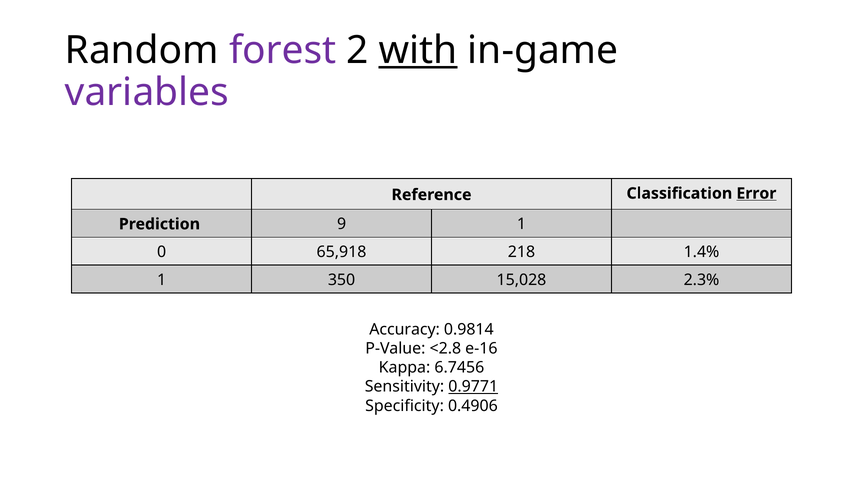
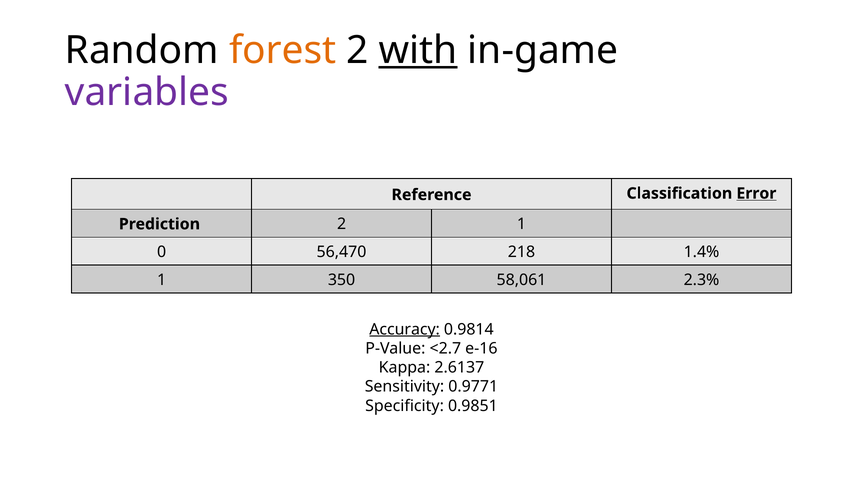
forest colour: purple -> orange (283, 50)
Prediction 9: 9 -> 2 (342, 224)
65,918: 65,918 -> 56,470 (341, 252)
15,028: 15,028 -> 58,061 (521, 280)
Accuracy underline: none -> present (405, 329)
<2.8: <2.8 -> <2.7 (445, 349)
6.7456: 6.7456 -> 2.6137 (459, 368)
0.9771 underline: present -> none (473, 387)
0.4906: 0.4906 -> 0.9851 (473, 406)
